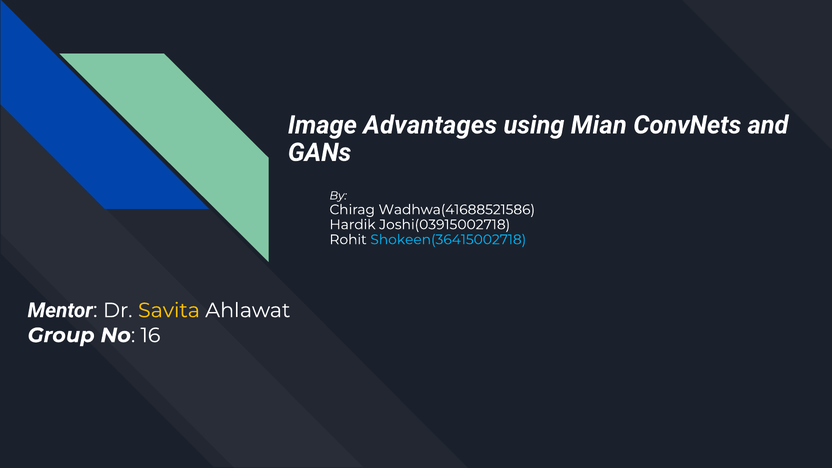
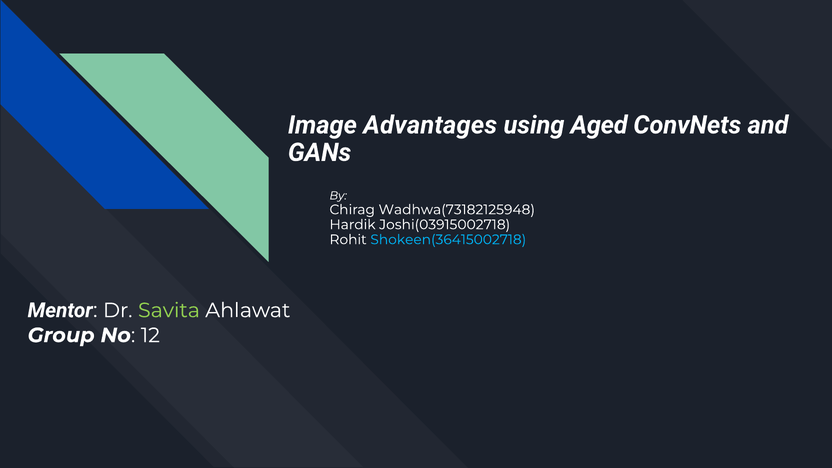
Mian: Mian -> Aged (599, 125)
Wadhwa(41688521586: Wadhwa(41688521586 -> Wadhwa(73182125948 (457, 210)
Savita colour: yellow -> light green (169, 310)
16: 16 -> 12 (150, 335)
